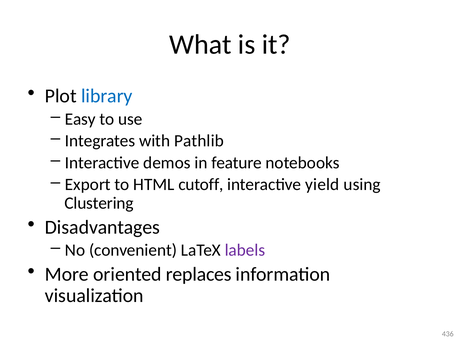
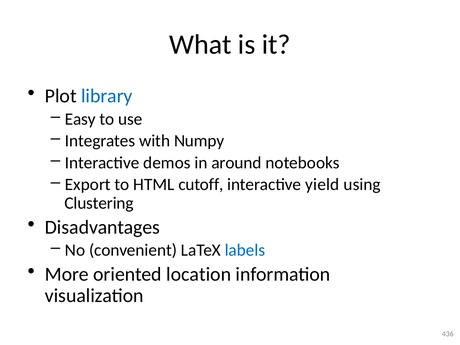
Pathlib: Pathlib -> Numpy (199, 141)
feature: feature -> around (237, 163)
labels colour: purple -> blue (245, 250)
replaces: replaces -> location (199, 274)
